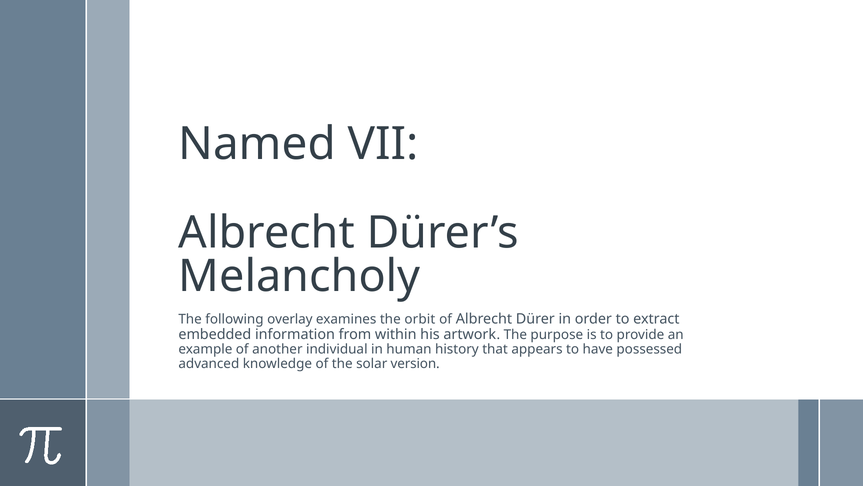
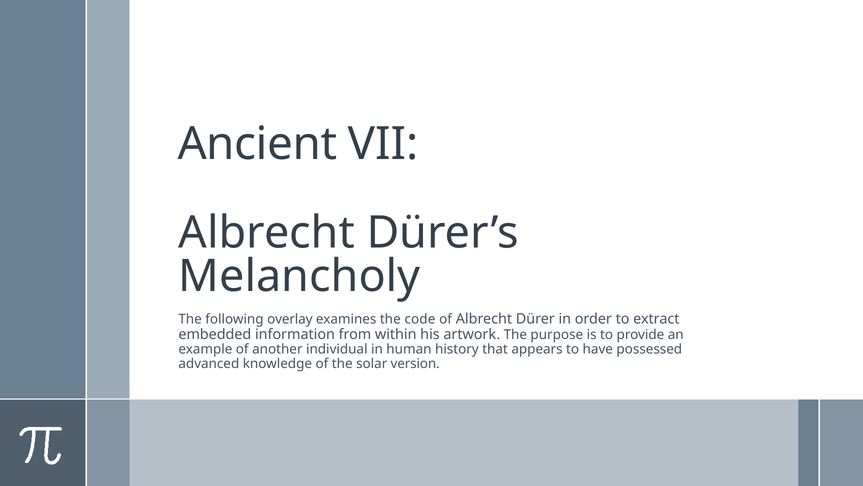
Named: Named -> Ancient (257, 144)
orbit: orbit -> code (420, 319)
